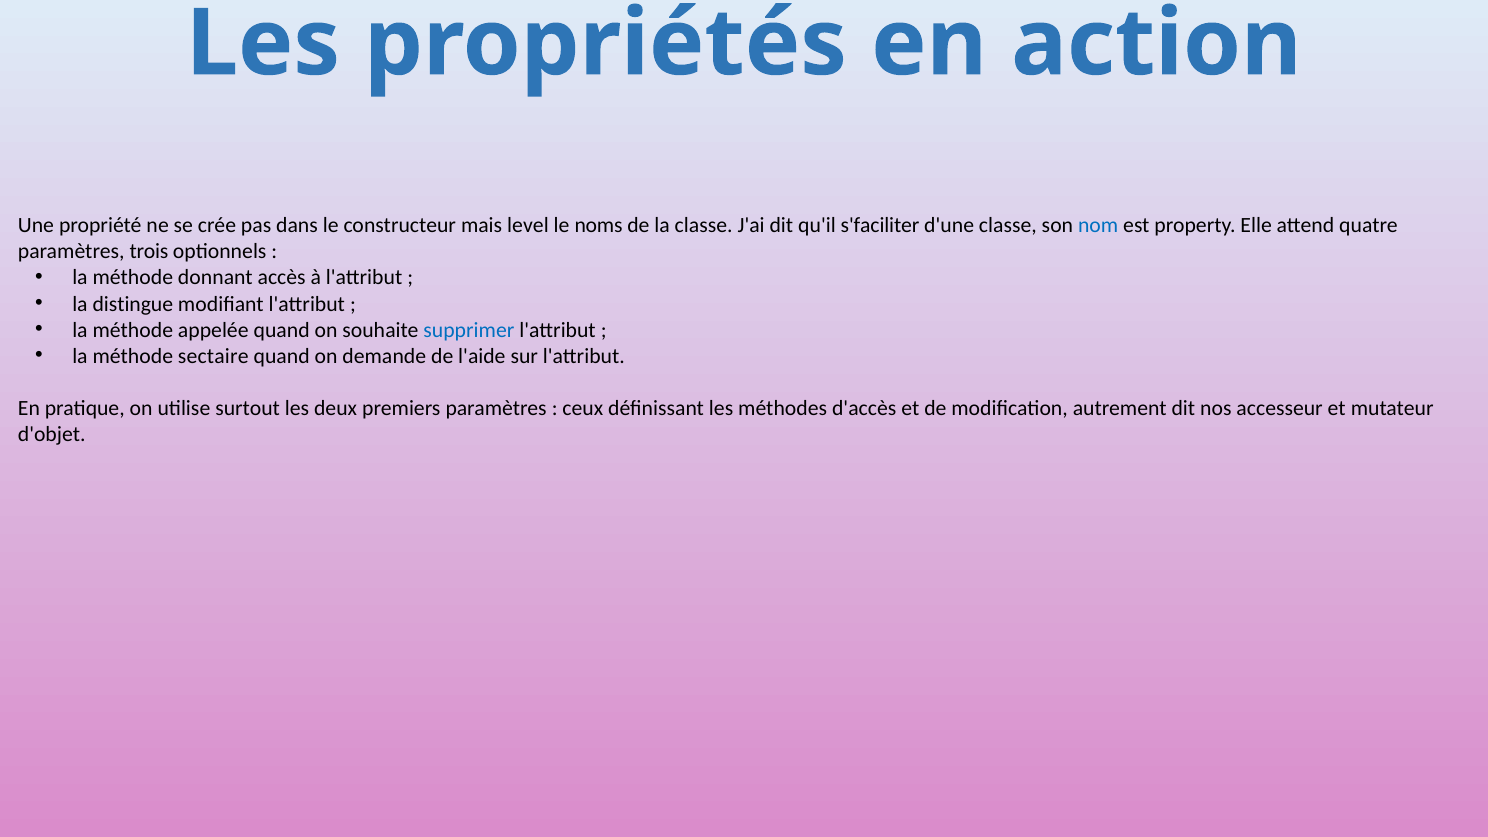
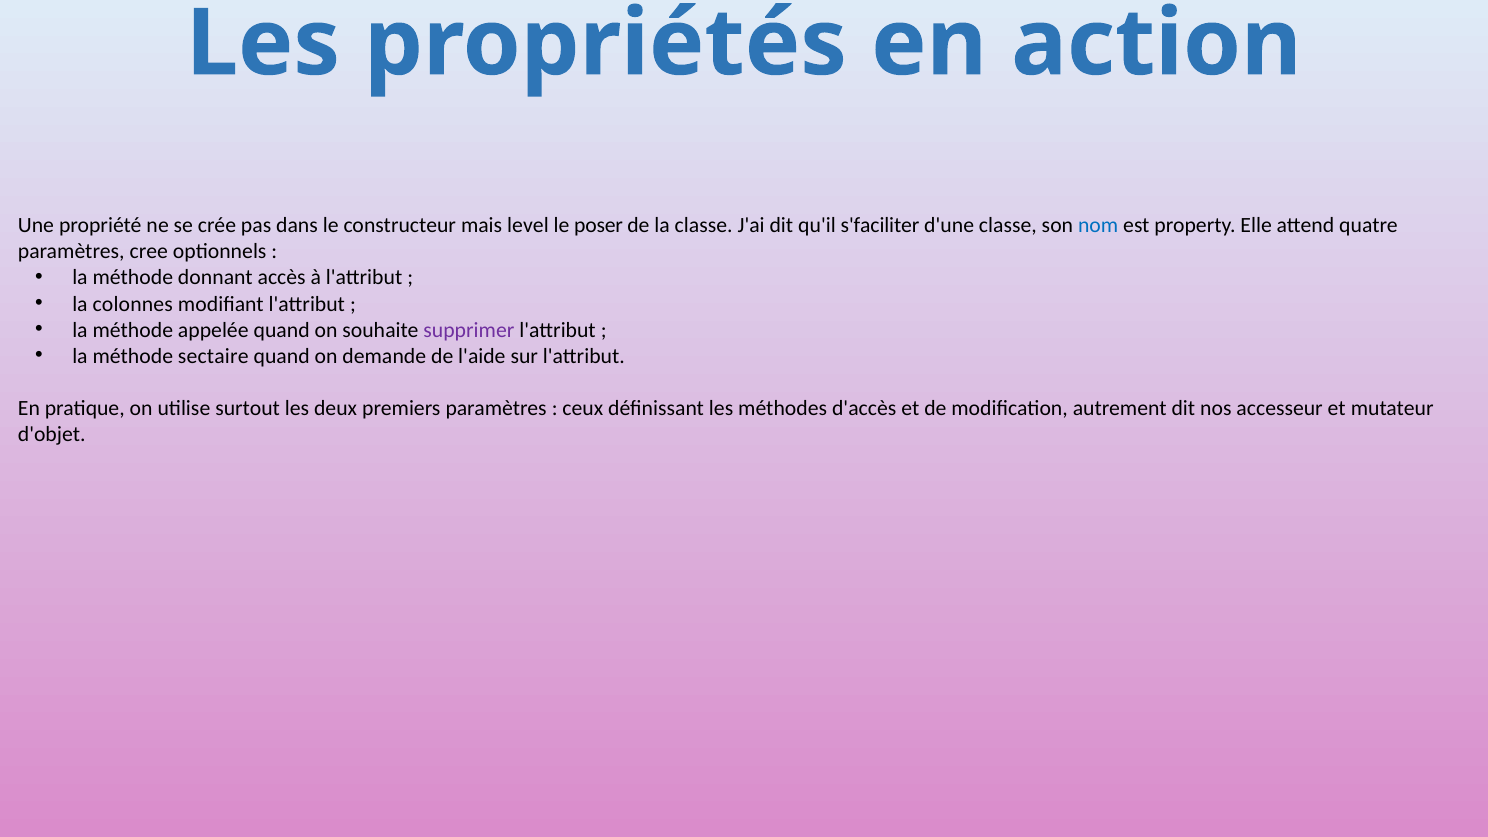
noms: noms -> poser (599, 226)
trois: trois -> cree (149, 252)
distingue: distingue -> colonnes (133, 304)
supprimer colour: blue -> purple (469, 330)
